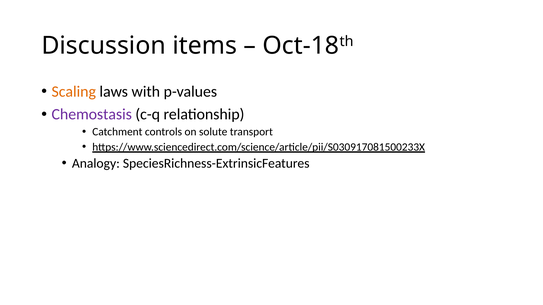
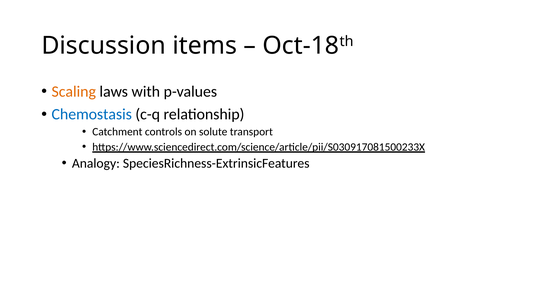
Chemostasis colour: purple -> blue (92, 115)
